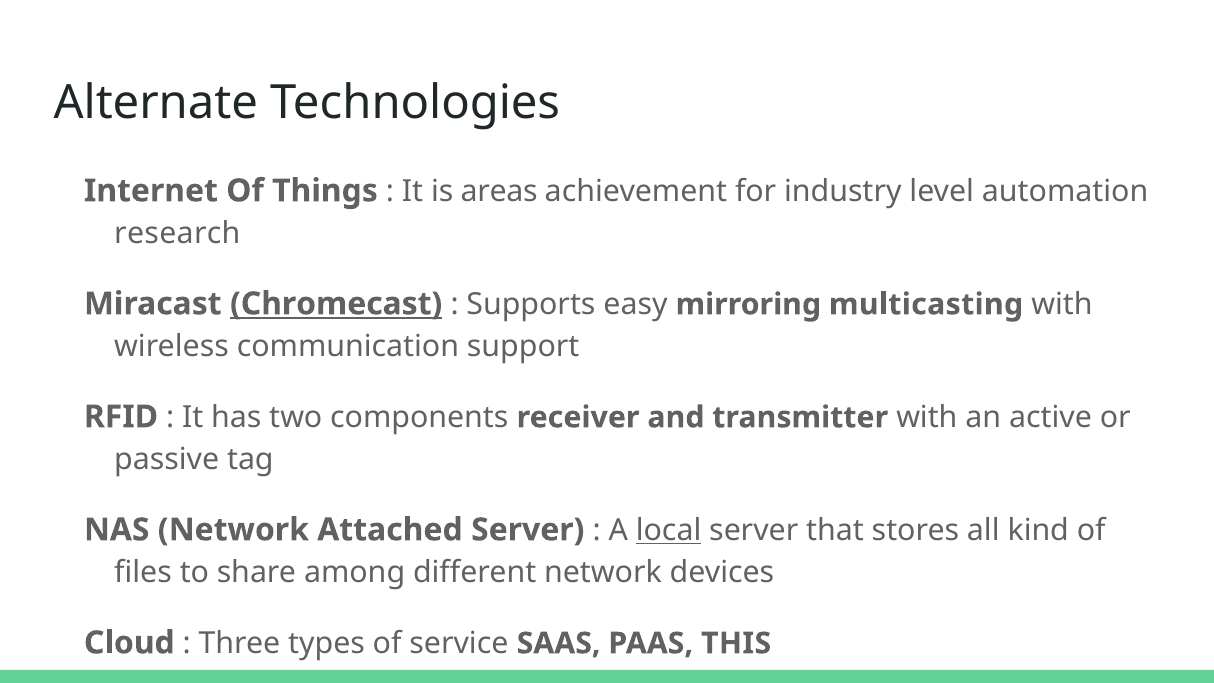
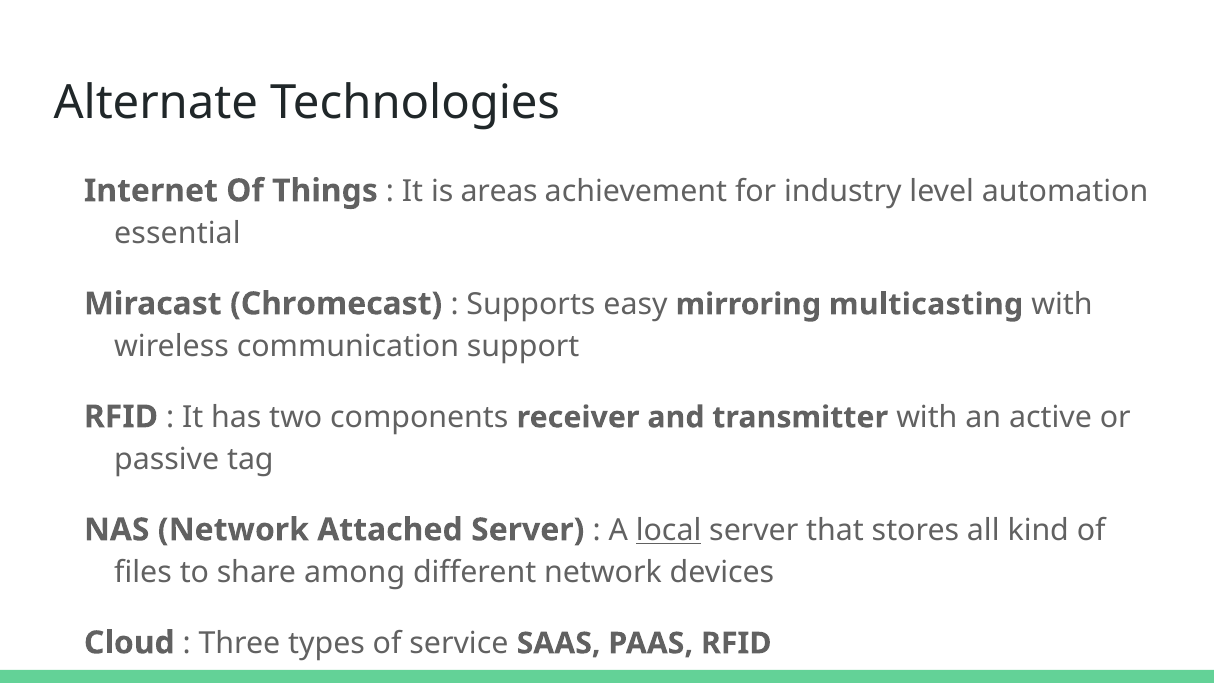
research: research -> essential (177, 234)
Chromecast underline: present -> none (336, 304)
PAAS THIS: THIS -> RFID (736, 643)
